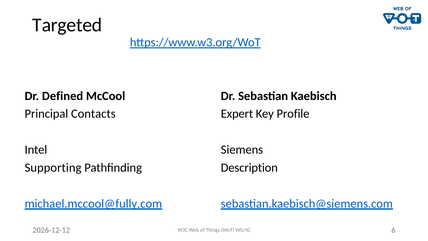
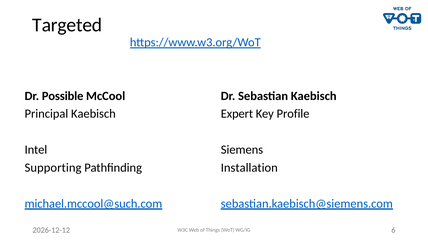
Defined: Defined -> Possible (63, 96)
Principal Contacts: Contacts -> Kaebisch (93, 114)
Description: Description -> Installation (249, 167)
michael.mccool@fully.com: michael.mccool@fully.com -> michael.mccool@such.com (93, 203)
